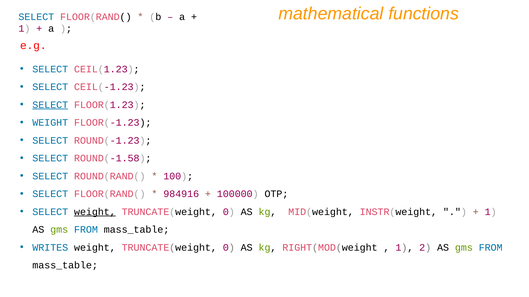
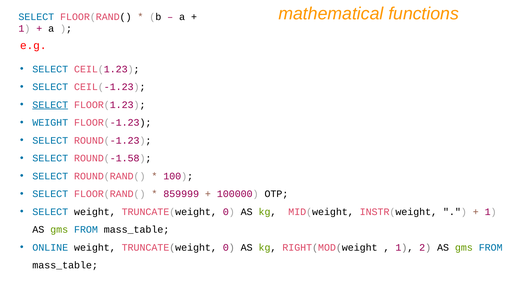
984916: 984916 -> 859999 (181, 194)
weight underline: present -> none (95, 212)
WRITES: WRITES -> ONLINE (50, 248)
